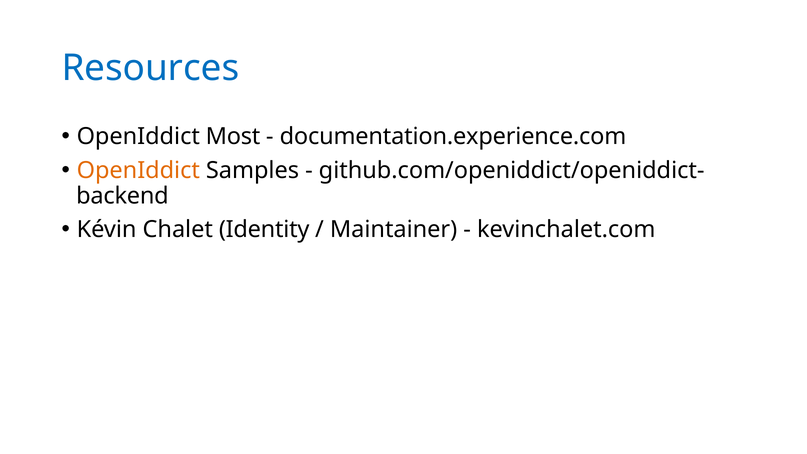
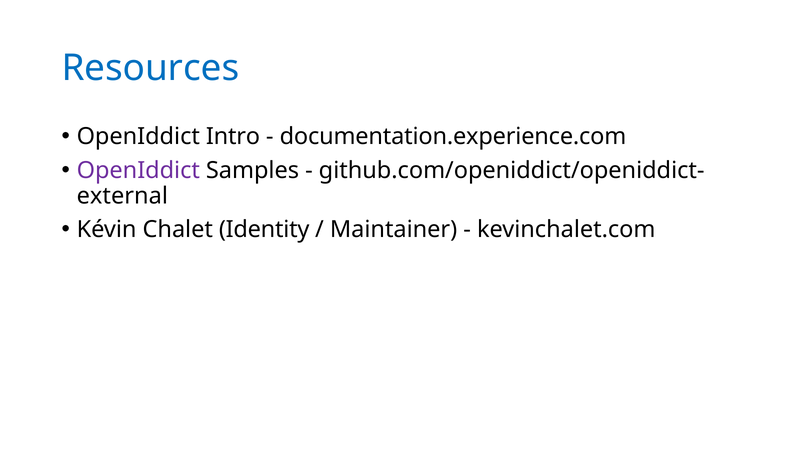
Most: Most -> Intro (233, 136)
OpenIddict colour: orange -> purple (138, 170)
backend: backend -> external (122, 196)
